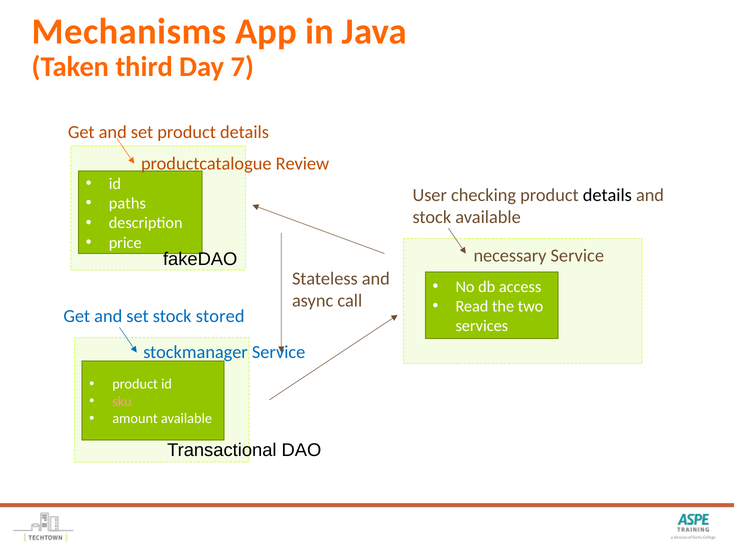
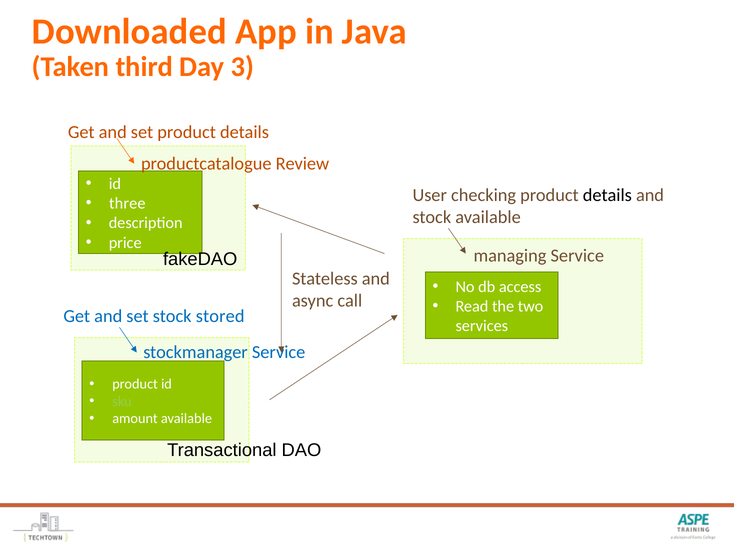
Mechanisms: Mechanisms -> Downloaded (129, 31)
7: 7 -> 3 (242, 67)
paths: paths -> three (127, 203)
necessary: necessary -> managing (510, 255)
sku colour: pink -> light green (122, 401)
